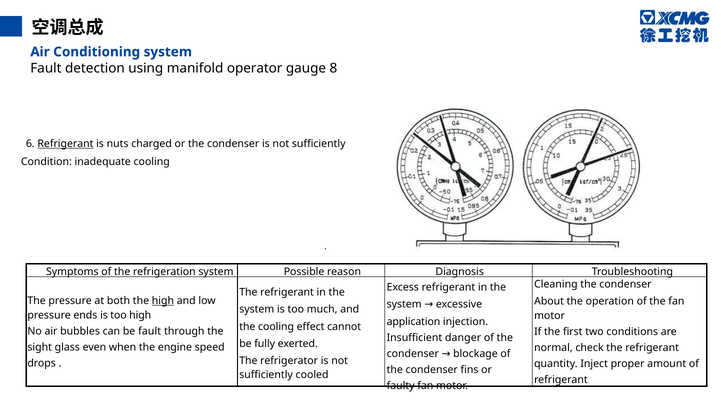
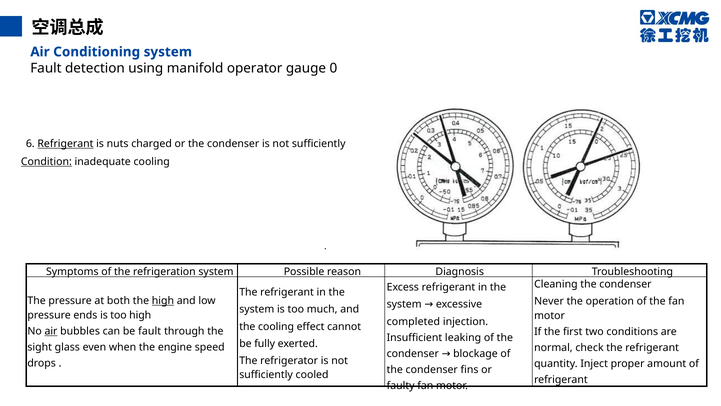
8: 8 -> 0 (333, 68)
Condition underline: none -> present (46, 162)
About: About -> Never (549, 301)
application: application -> completed (413, 321)
air underline: none -> present (51, 331)
danger: danger -> leaking (463, 337)
